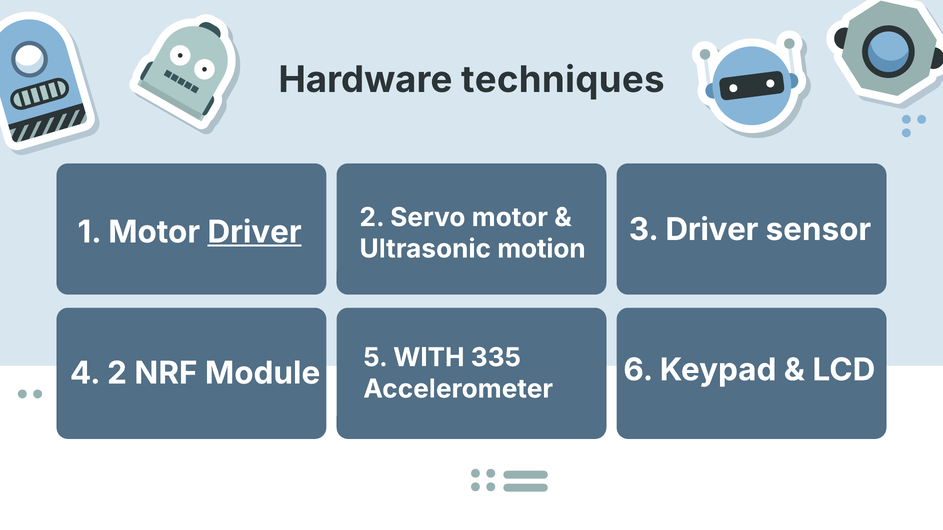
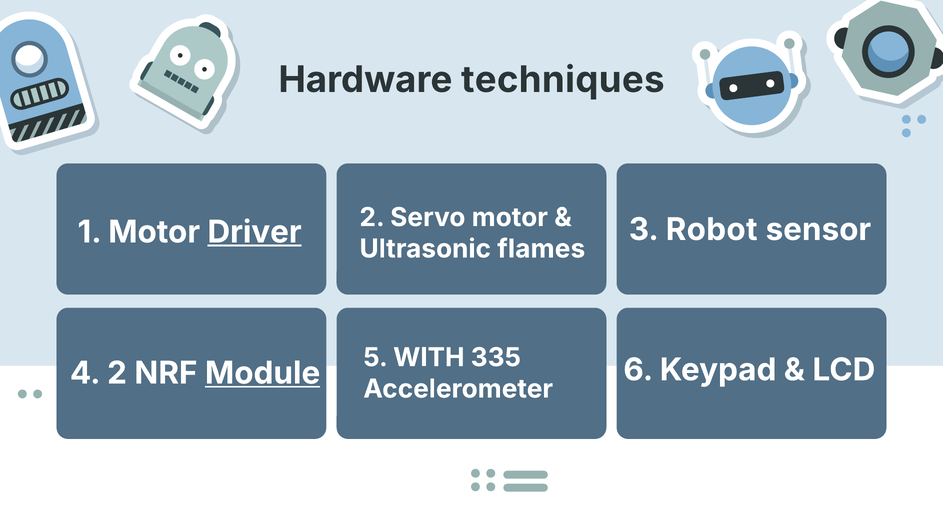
3 Driver: Driver -> Robot (712, 230)
motion: motion -> flames (541, 249)
Module underline: none -> present (263, 374)
